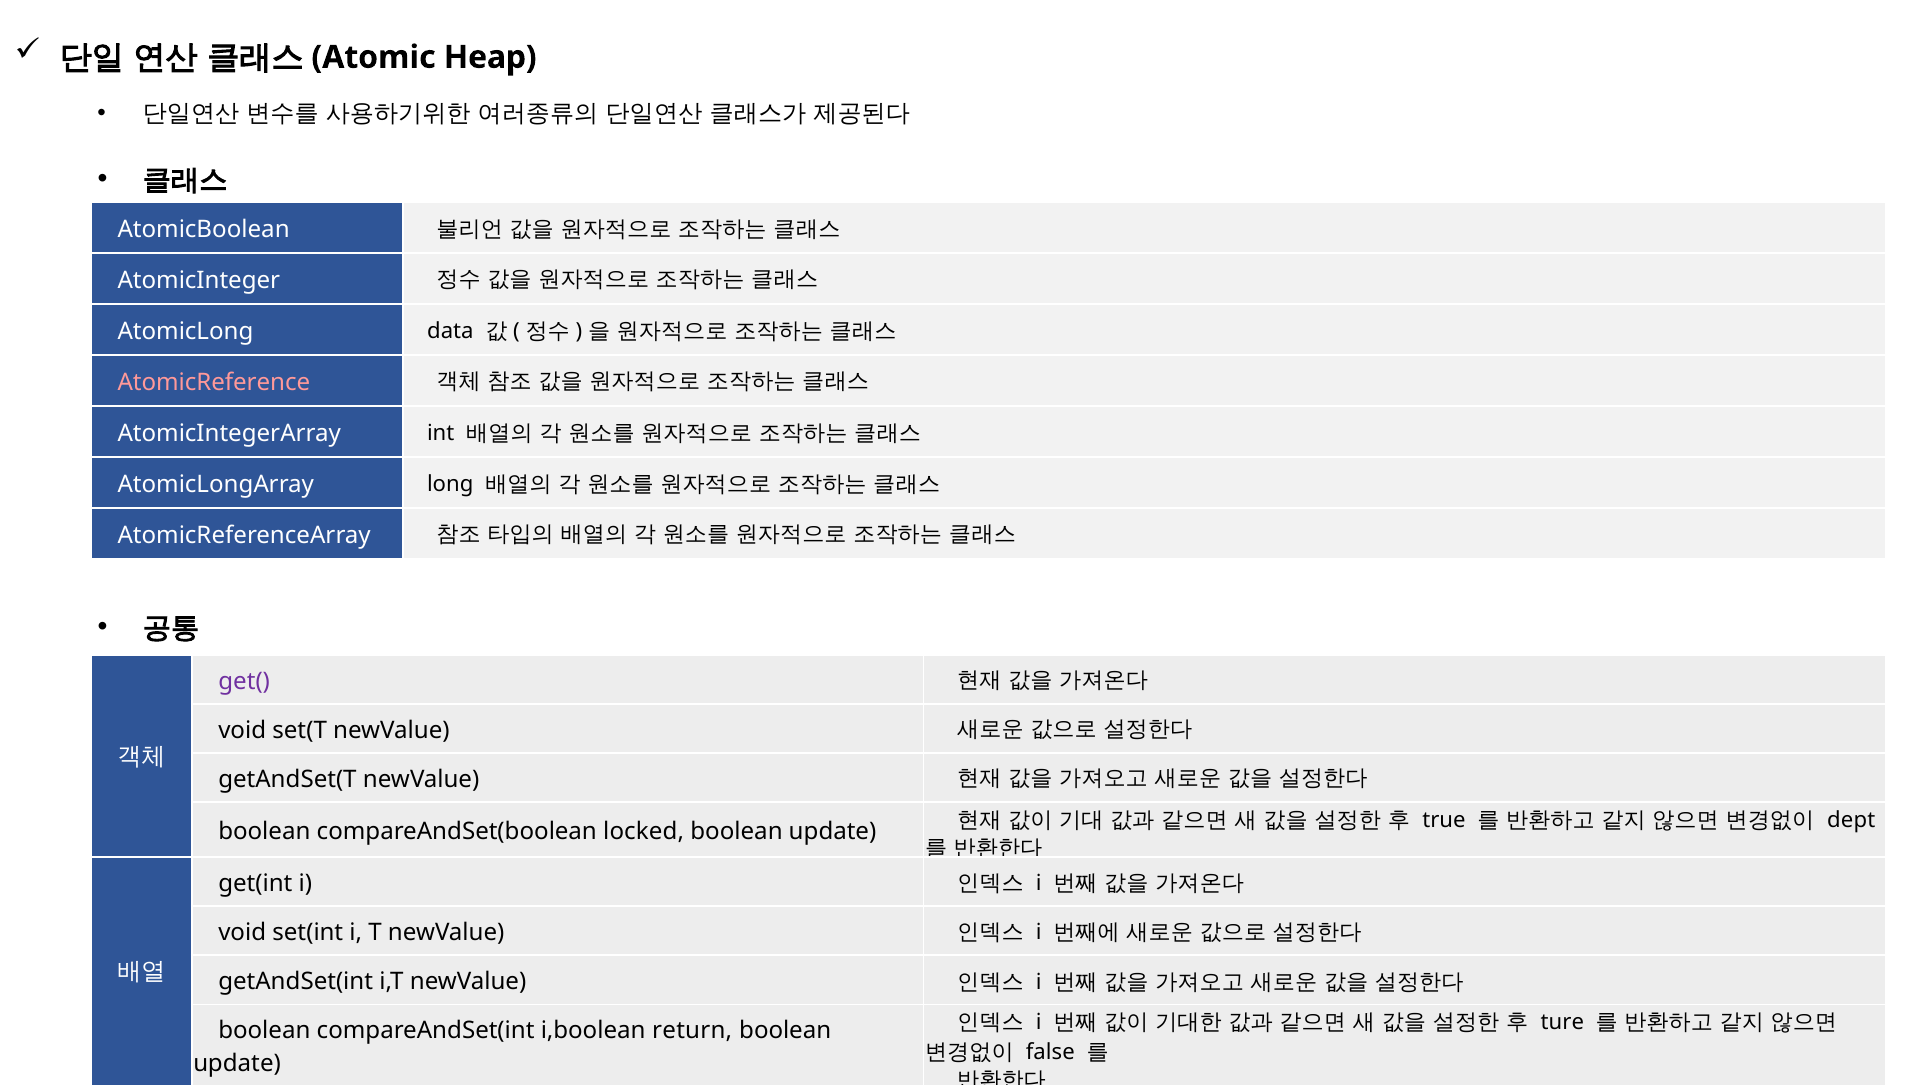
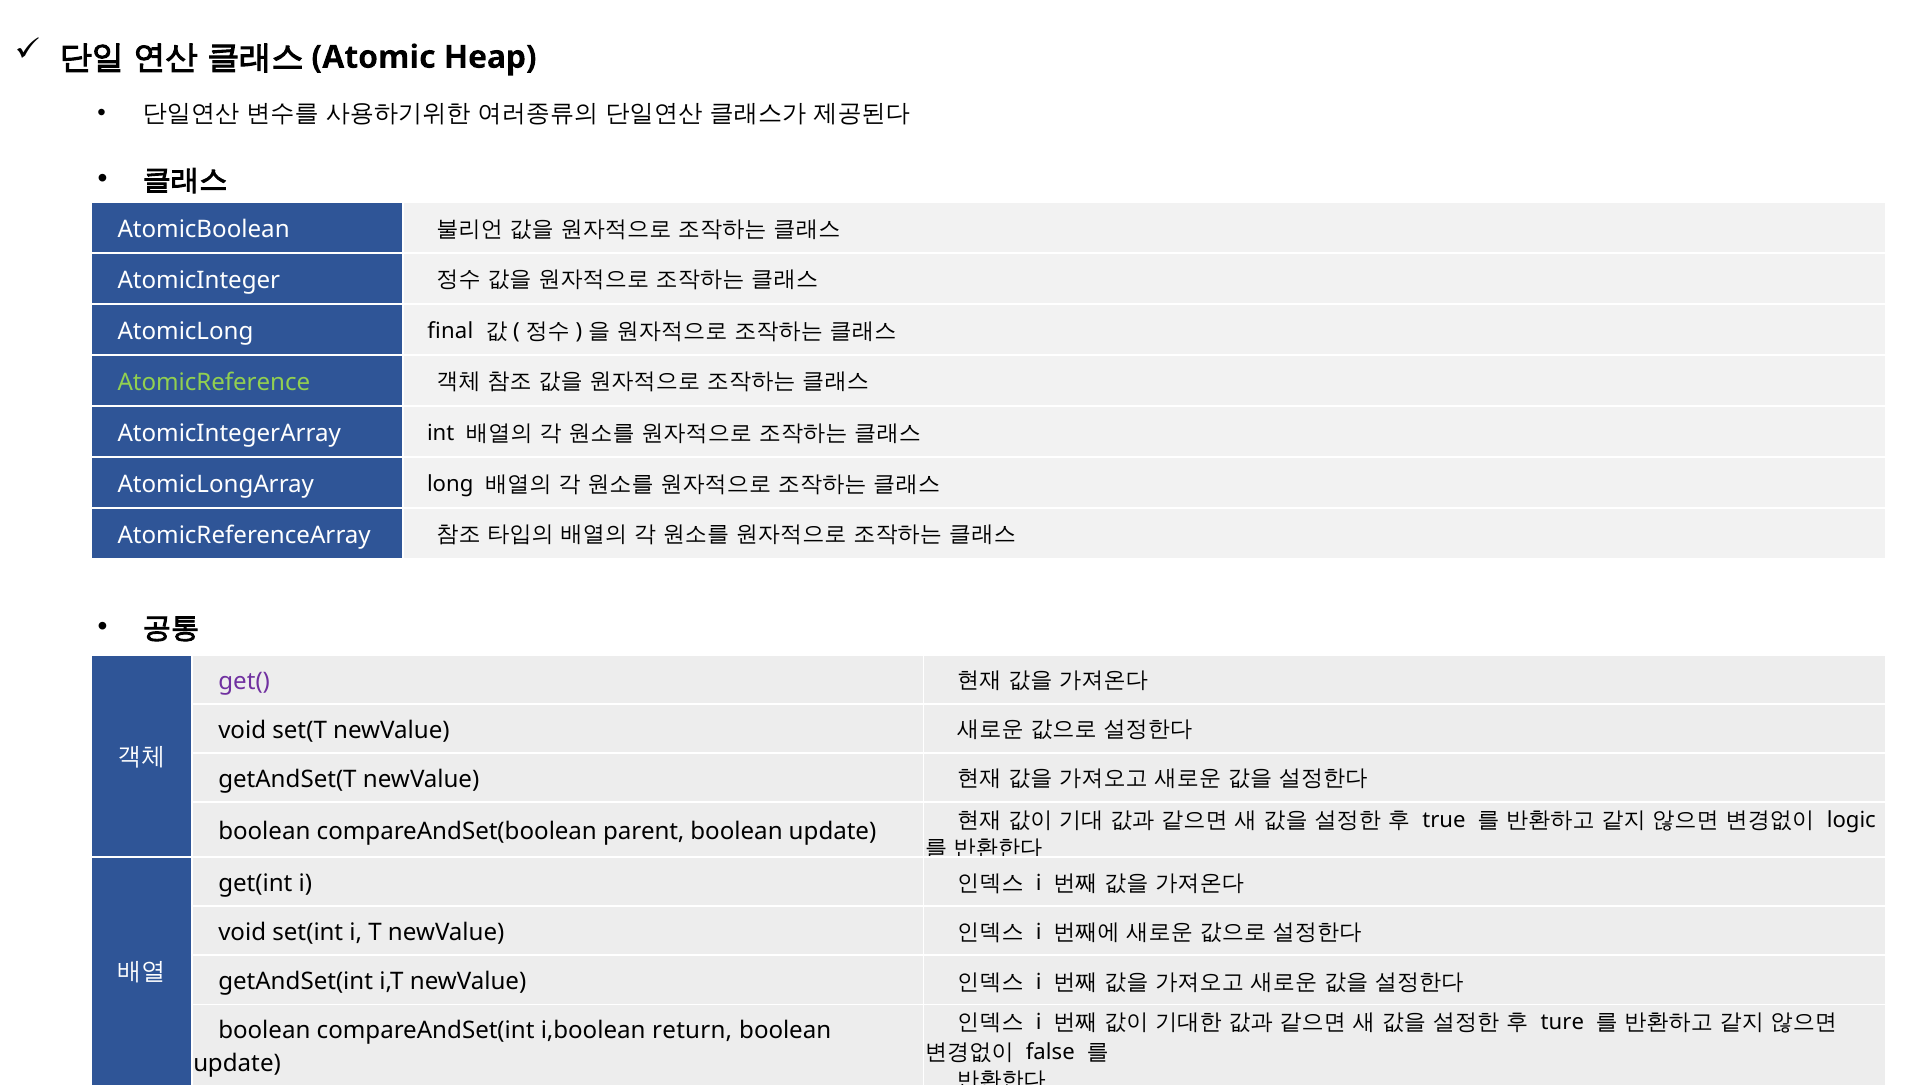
data: data -> final (450, 332)
AtomicReference colour: pink -> light green (214, 383)
dept: dept -> logic (1851, 820)
locked: locked -> parent (644, 832)
